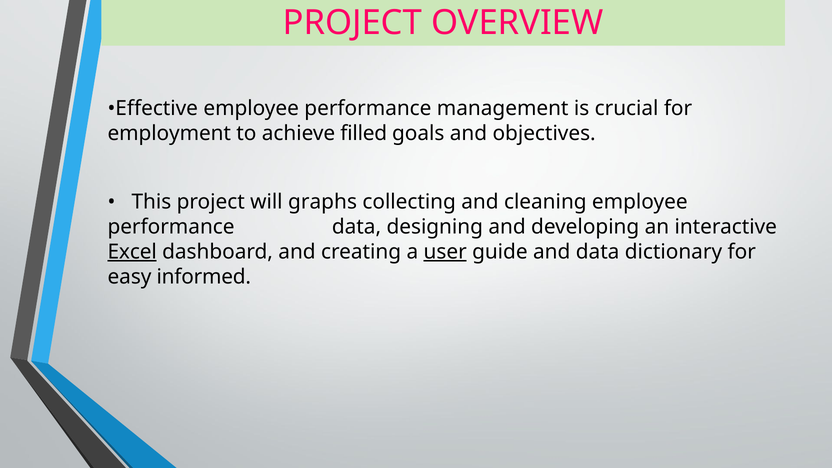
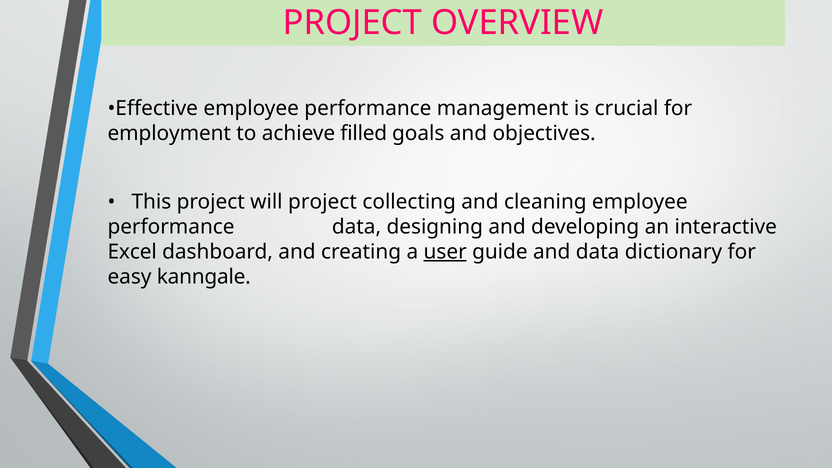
will graphs: graphs -> project (322, 202)
Excel underline: present -> none (132, 252)
informed: informed -> kanngale (204, 277)
